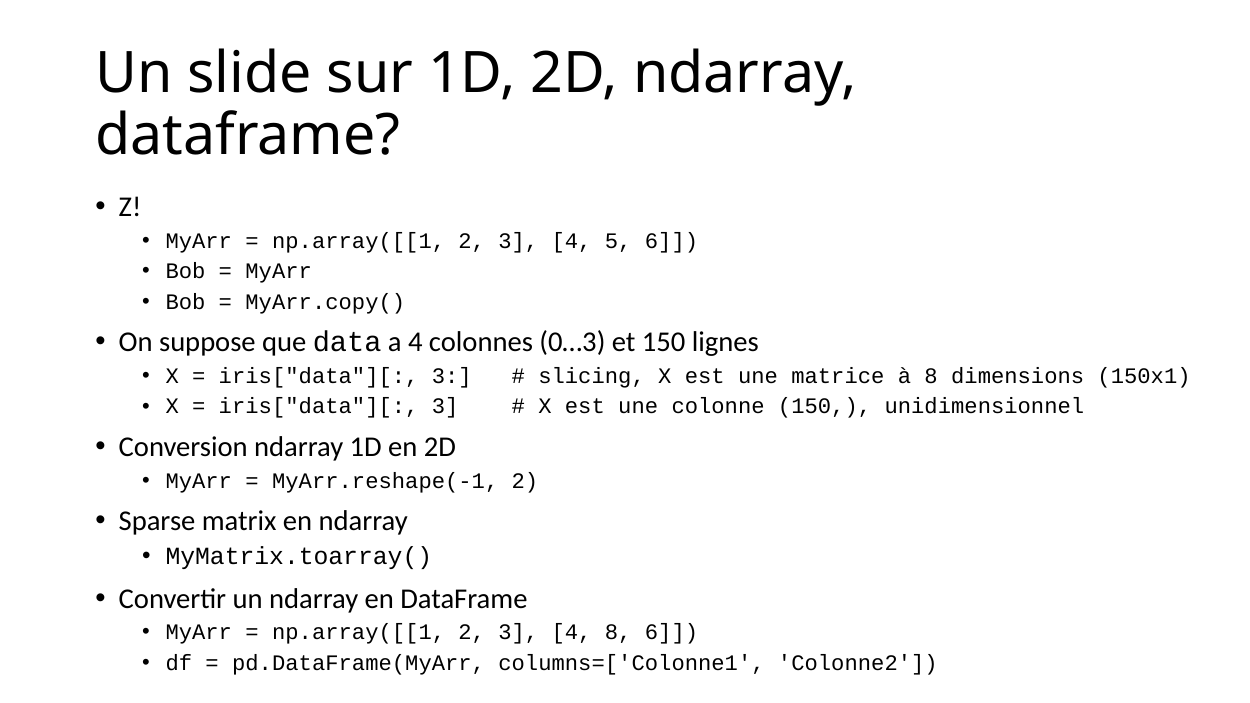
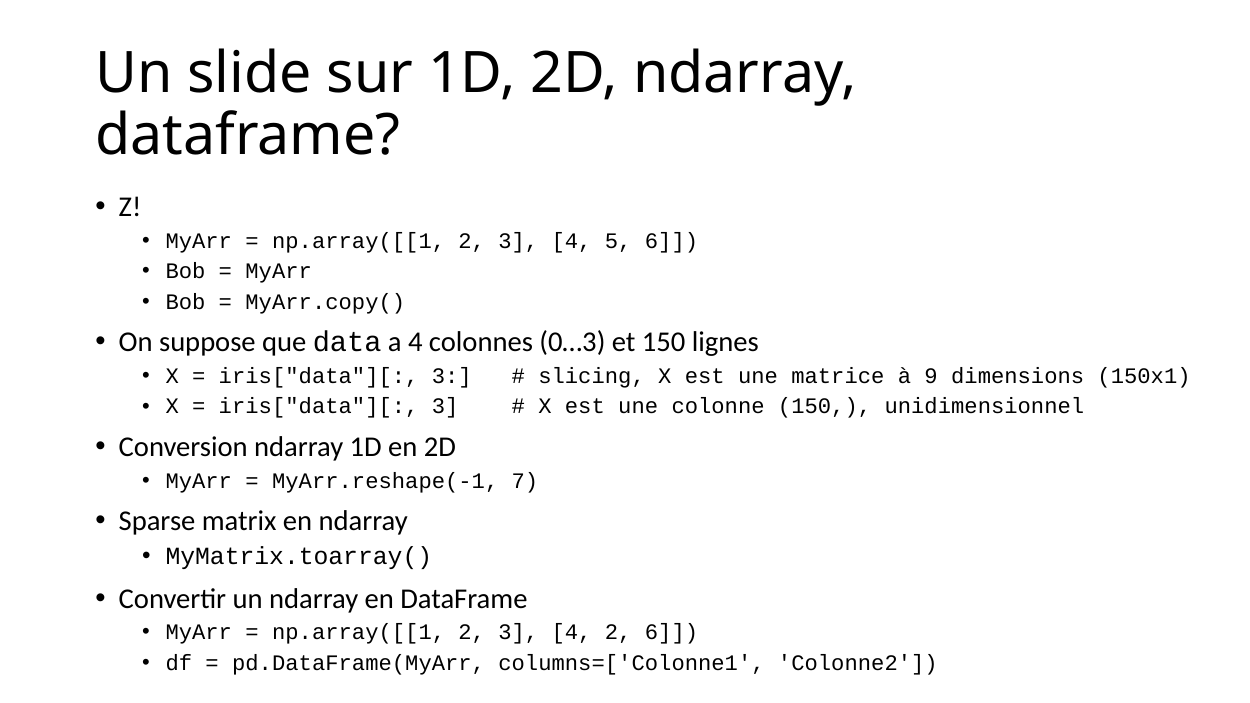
à 8: 8 -> 9 (931, 376)
MyArr.reshape(-1 2: 2 -> 7 (525, 481)
4 8: 8 -> 2 (618, 633)
